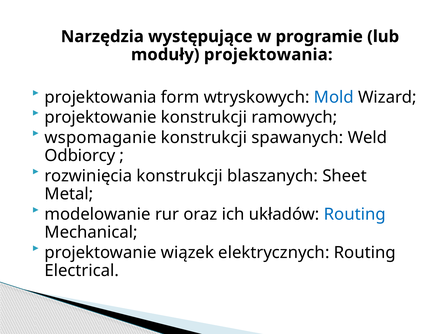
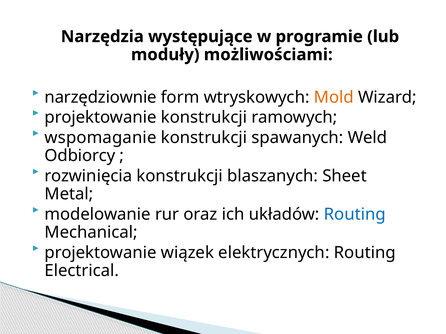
moduły projektowania: projektowania -> możliwościami (268, 55)
projektowania: projektowania -> narzędziownie (101, 97)
Mold colour: blue -> orange (334, 97)
